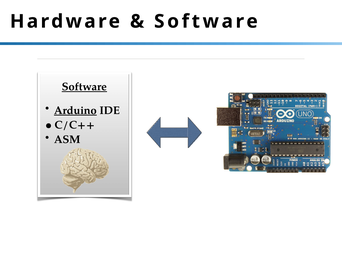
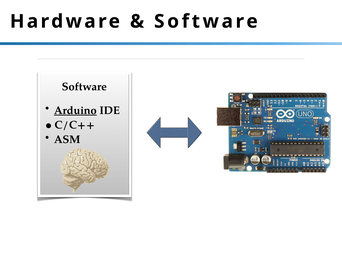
Software underline: present -> none (84, 87)
